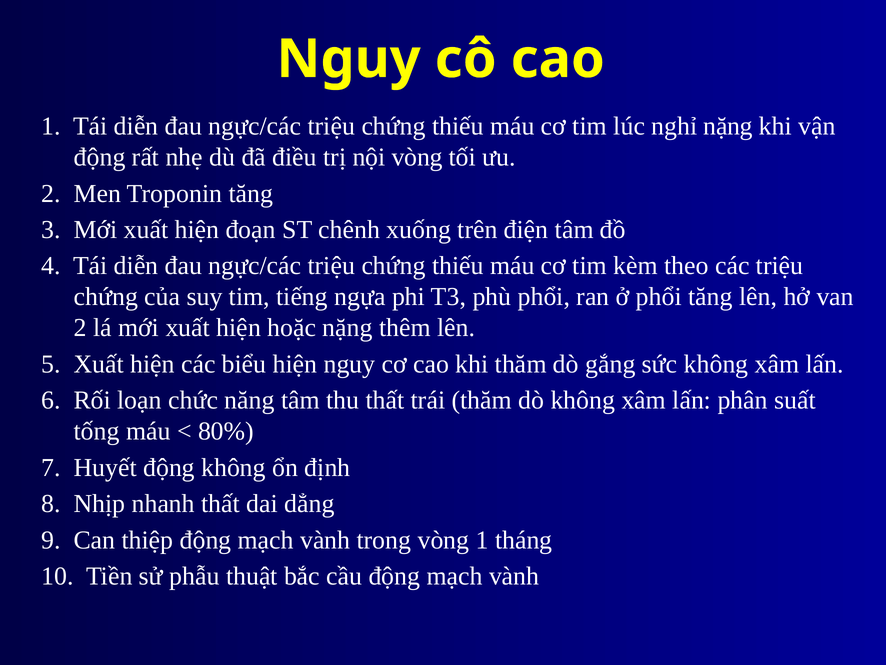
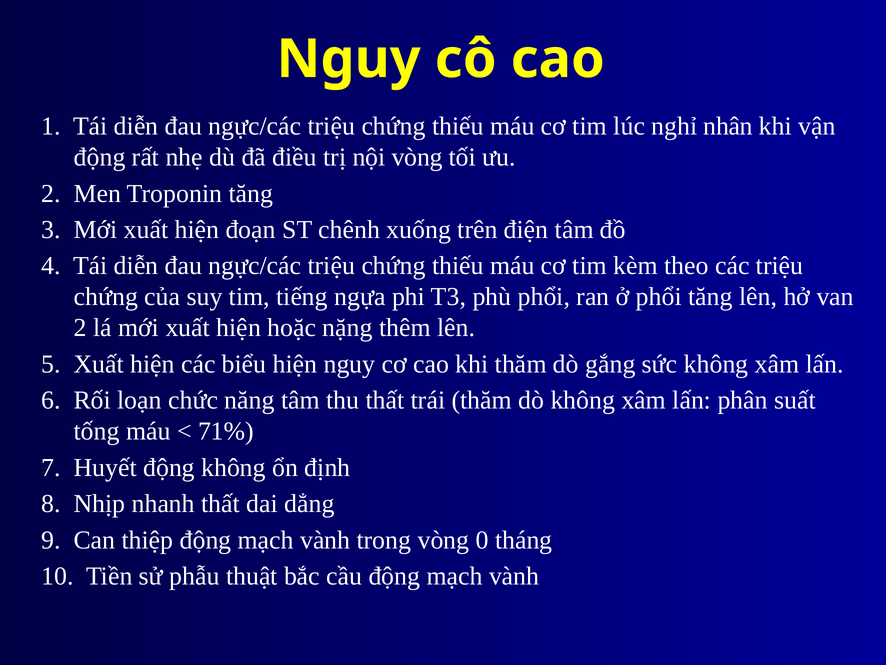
nghỉ nặng: nặng -> nhân (728, 126)
80%: 80% -> 71% (226, 431)
vòng 1: 1 -> 0 (482, 540)
